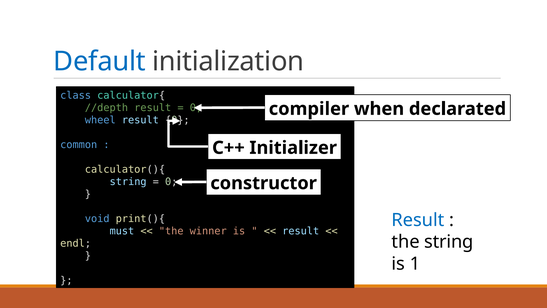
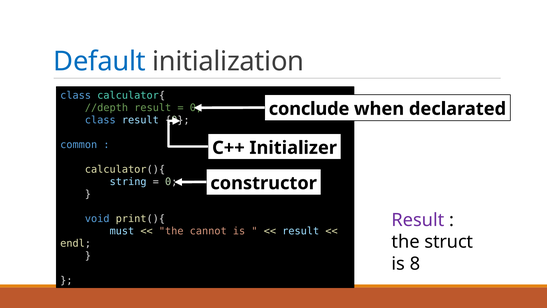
compiler: compiler -> conclude (309, 109)
wheel: wheel -> class (100, 120)
Result colour: blue -> purple (418, 220)
winner: winner -> cannot (208, 231)
the string: string -> struct (449, 242)
1: 1 -> 8 (415, 264)
